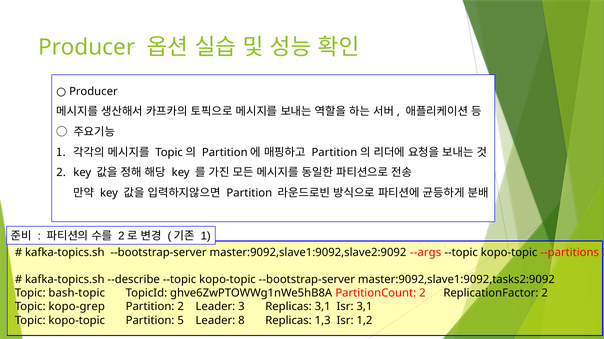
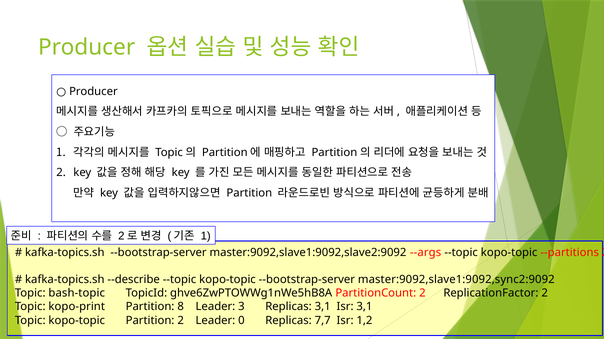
master:9092,slave1:9092,tasks2:9092: master:9092,slave1:9092,tasks2:9092 -> master:9092,slave1:9092,sync2:9092 (456, 280)
kopo-grep: kopo-grep -> kopo-print (77, 307)
Partition 2: 2 -> 8 (181, 307)
Partition 5: 5 -> 2 (181, 321)
8: 8 -> 0 (241, 321)
1,3: 1,3 -> 7,7 (323, 321)
